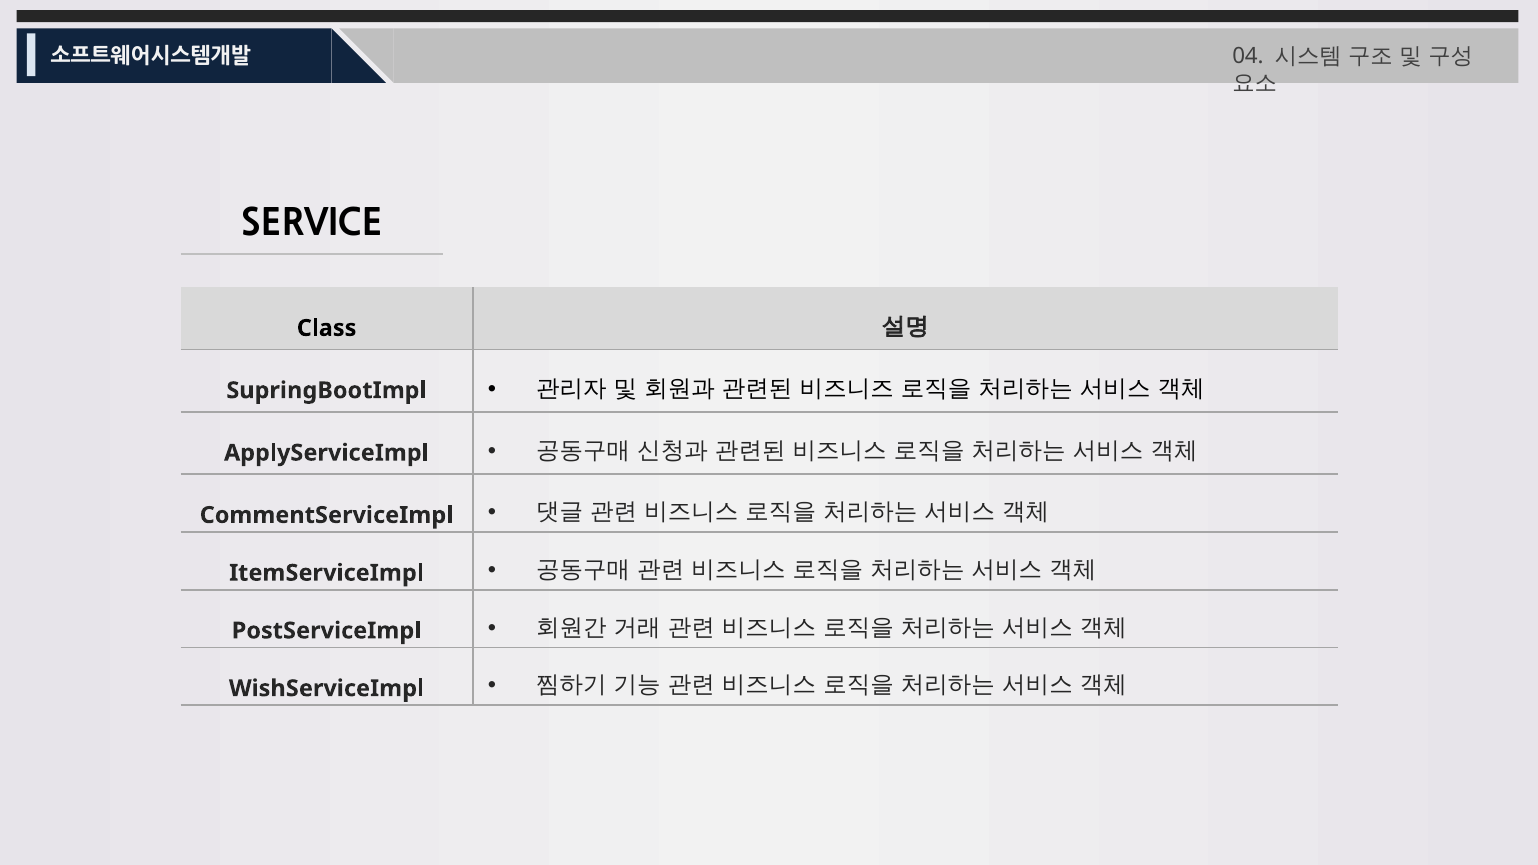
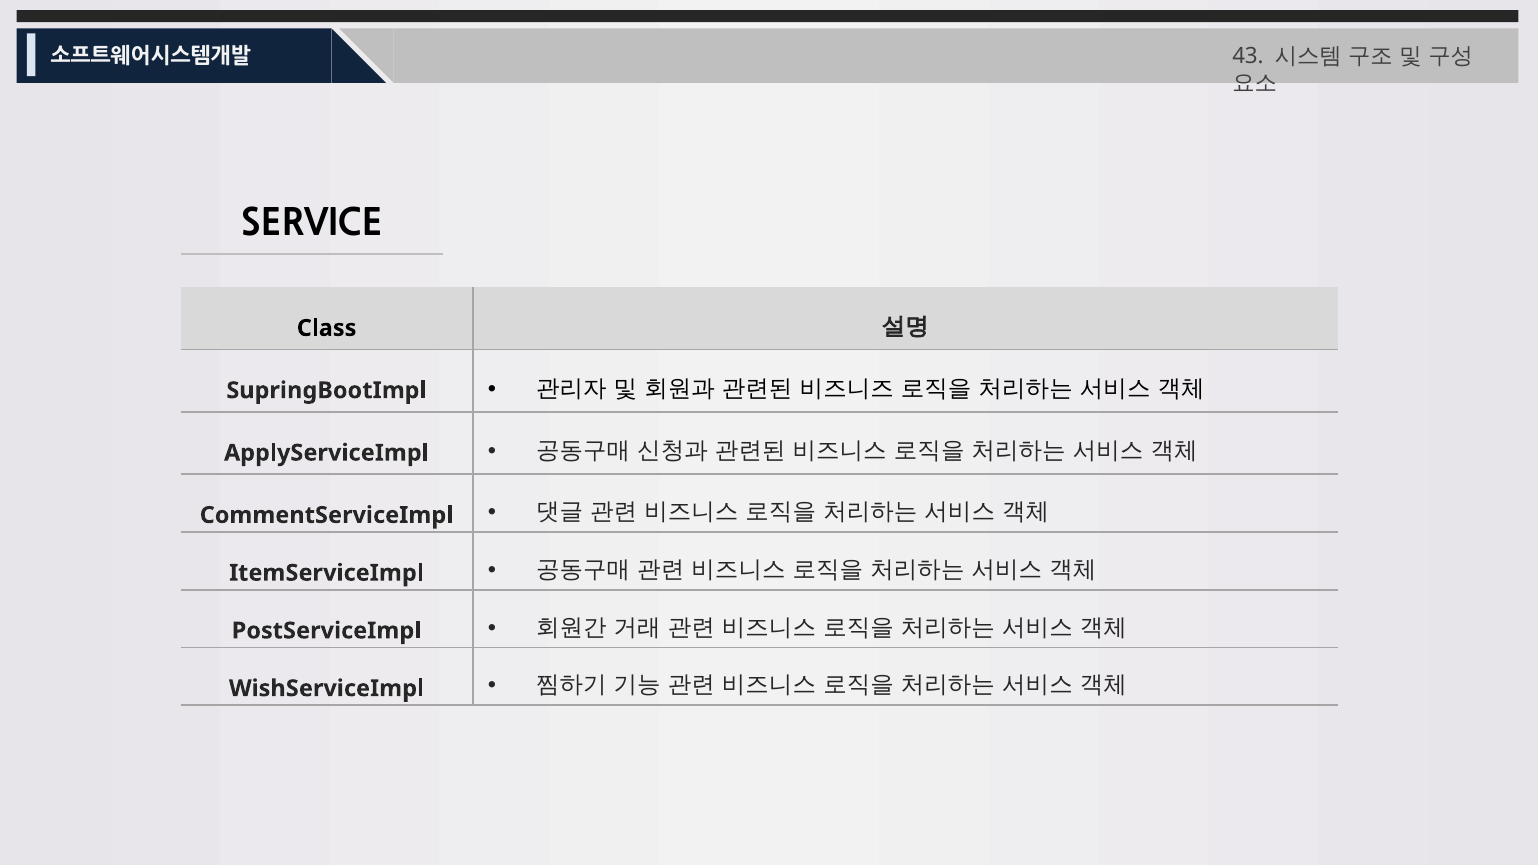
04: 04 -> 43 (1248, 56)
